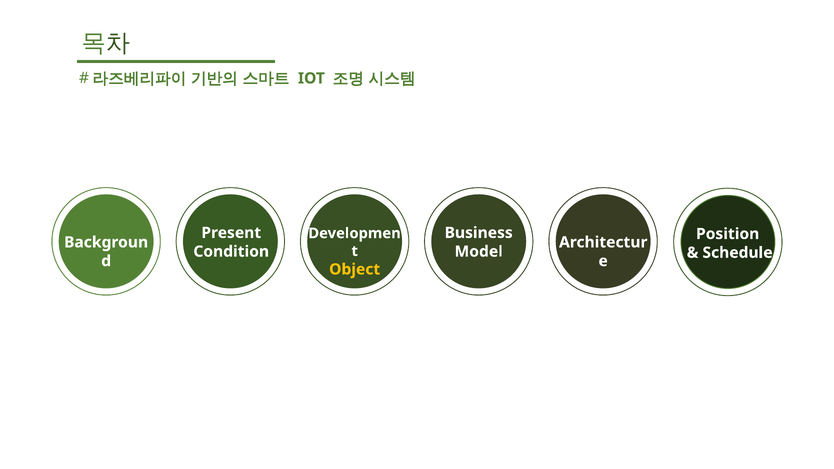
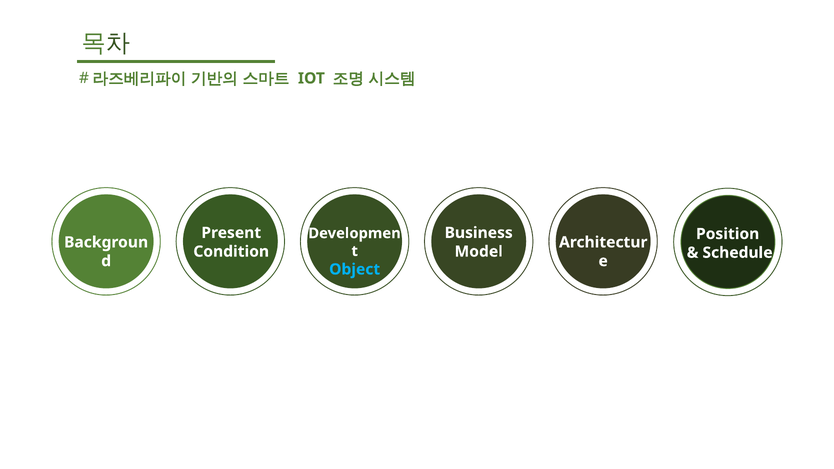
Object colour: yellow -> light blue (355, 269)
